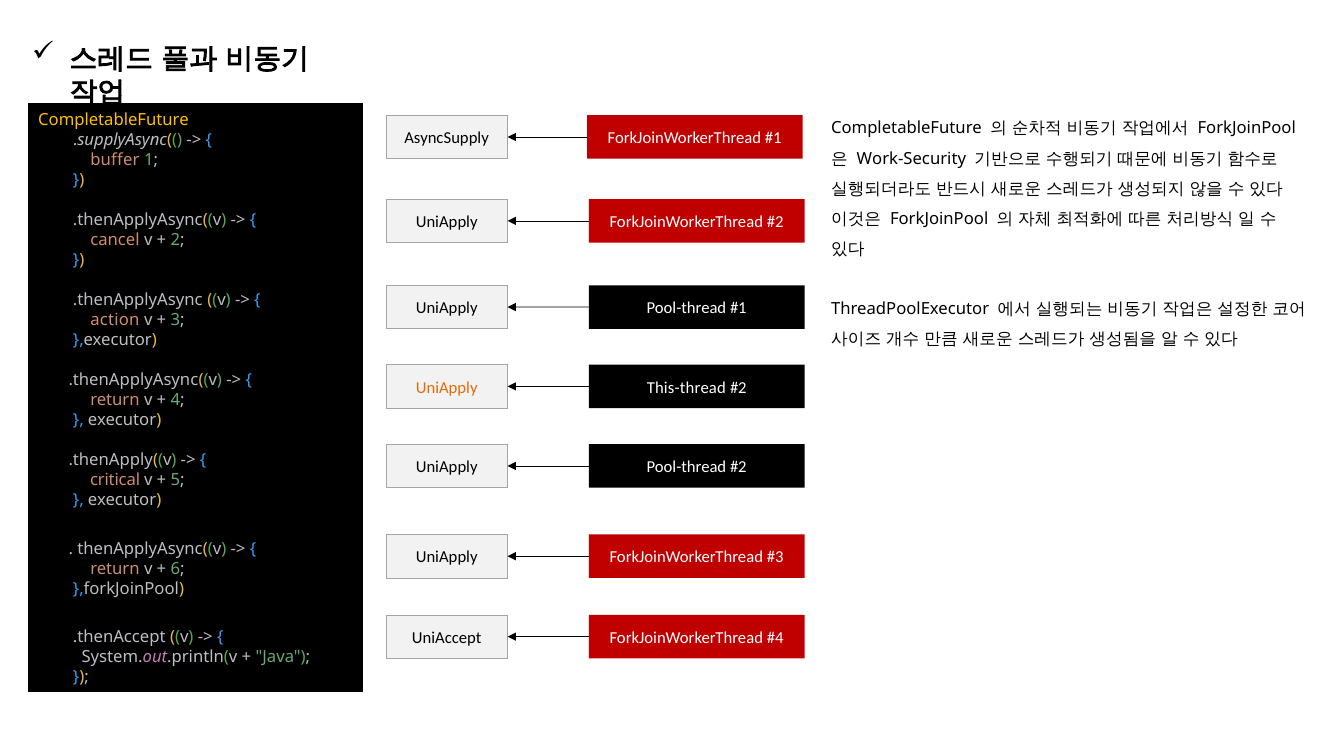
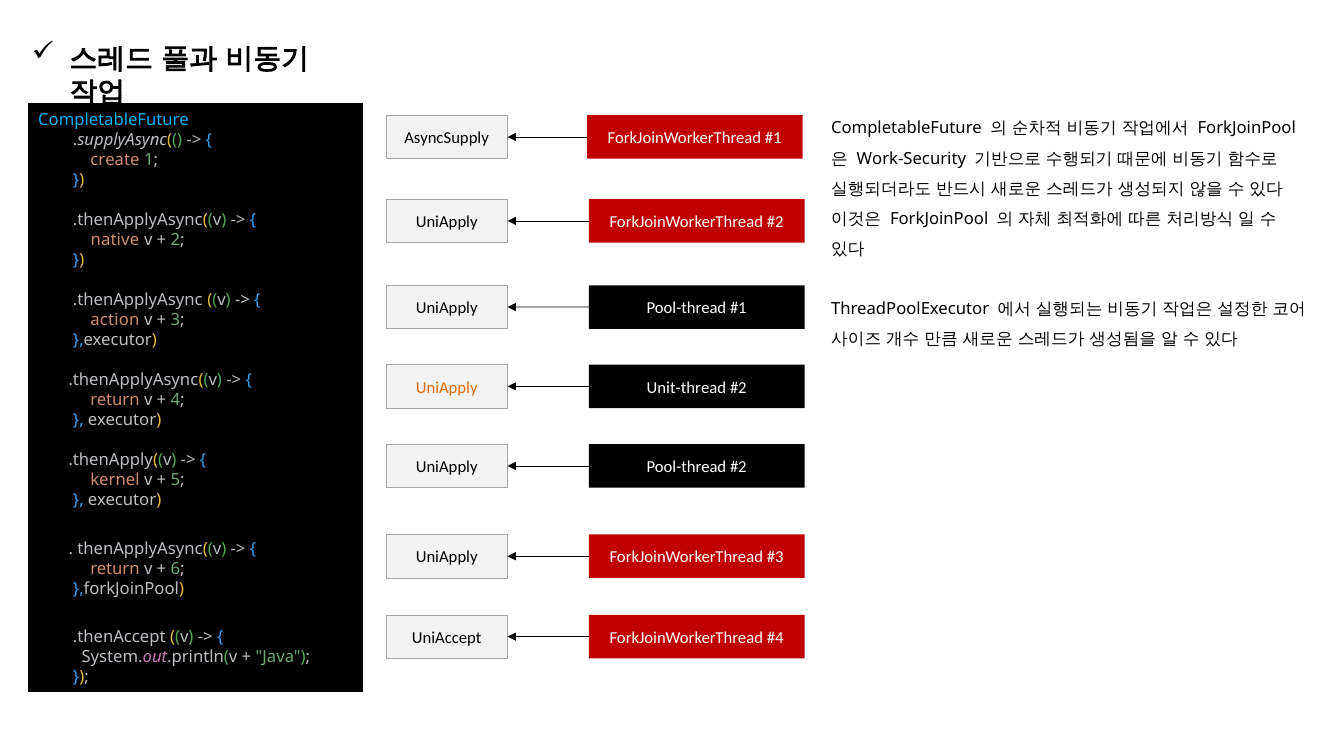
CompletableFuture colour: yellow -> light blue (114, 120)
buffer: buffer -> create (115, 160)
cancel: cancel -> native (115, 240)
This-thread: This-thread -> Unit-thread (686, 388)
critical: critical -> kernel (115, 480)
